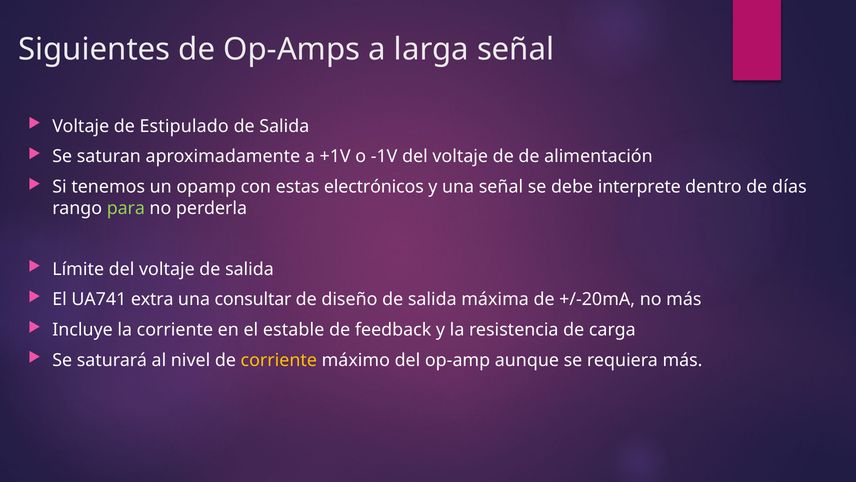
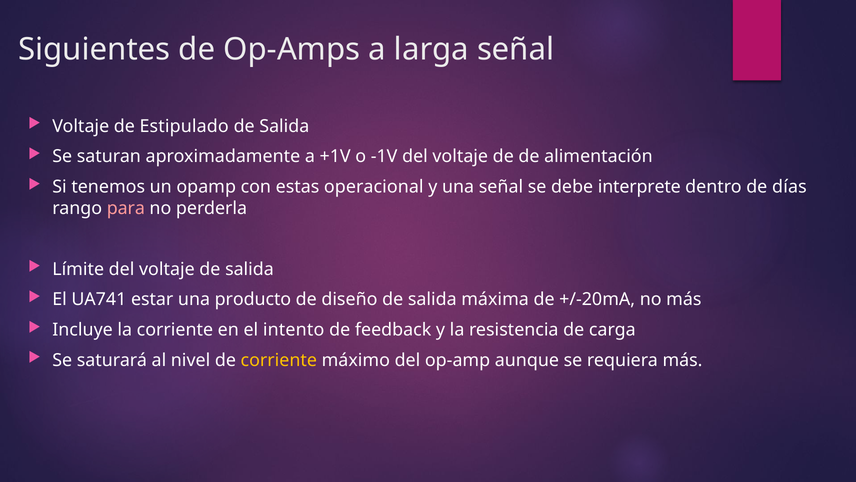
electrónicos: electrónicos -> operacional (374, 187)
para colour: light green -> pink (126, 208)
extra: extra -> estar (152, 299)
consultar: consultar -> producto (253, 299)
estable: estable -> intento (294, 330)
